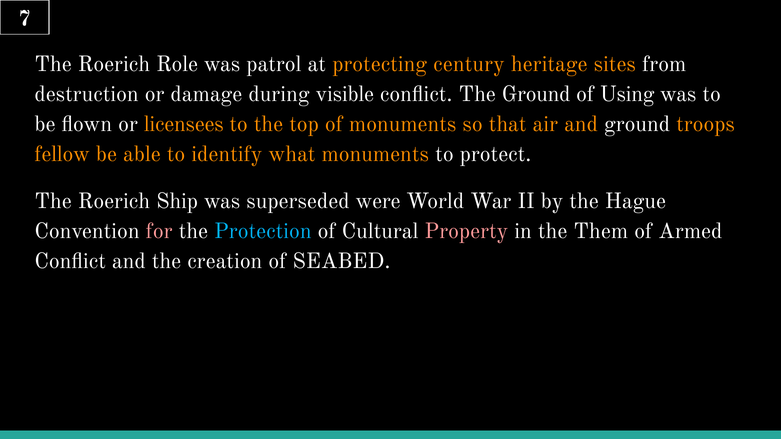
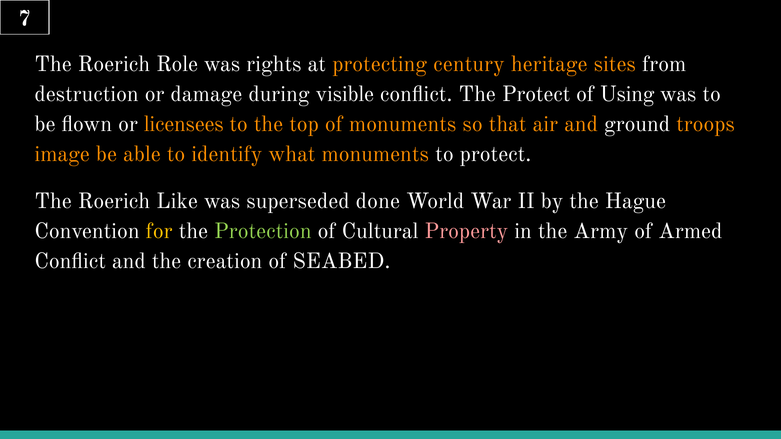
patrol: patrol -> rights (274, 64)
The Ground: Ground -> Protect (536, 94)
fellow: fellow -> image (62, 154)
Ship: Ship -> Like (177, 201)
were: were -> done (378, 201)
for colour: pink -> yellow (159, 231)
Protection colour: light blue -> light green (263, 231)
Them: Them -> Army (601, 231)
